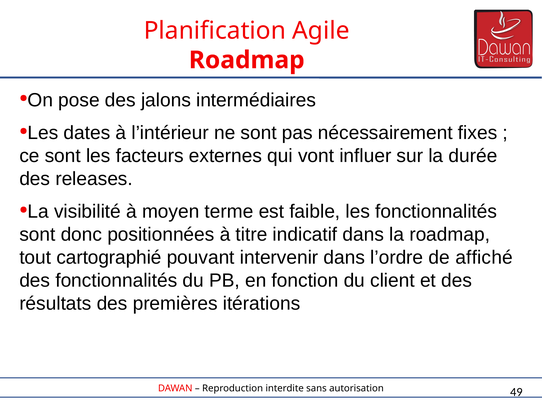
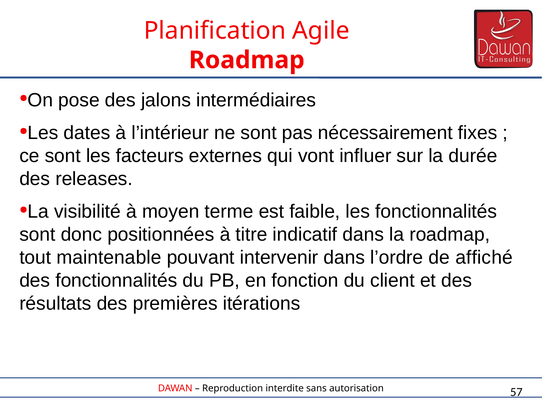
cartographié: cartographié -> maintenable (109, 257)
49: 49 -> 57 (516, 391)
